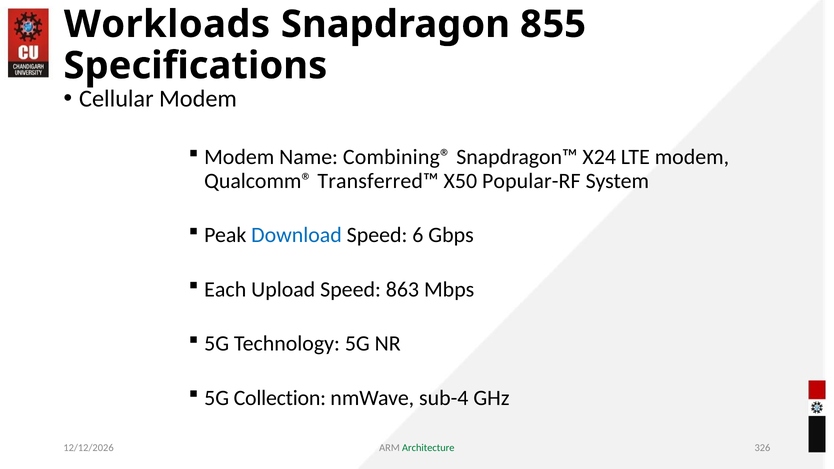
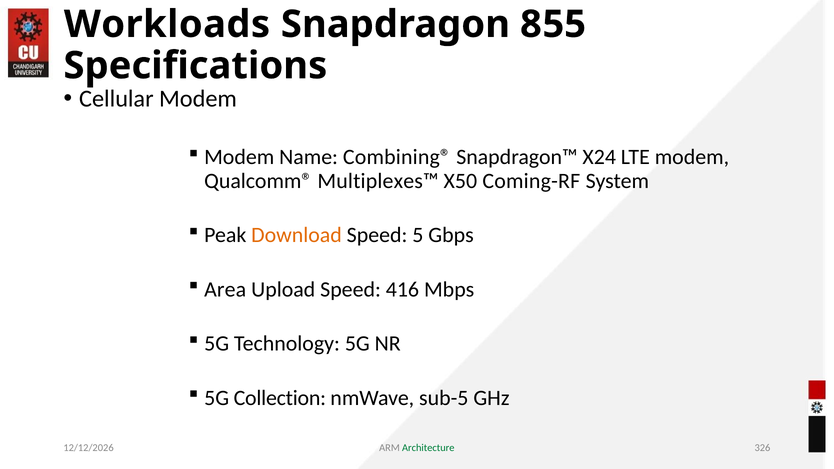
Transferred™: Transferred™ -> Multiplexes™ (378, 181)
Popular-RF: Popular-RF -> Coming-RF (531, 181)
Download colour: blue -> orange (297, 235)
6: 6 -> 5 (418, 235)
Each: Each -> Area (225, 289)
863: 863 -> 416 (402, 289)
sub-4: sub-4 -> sub-5 (444, 398)
